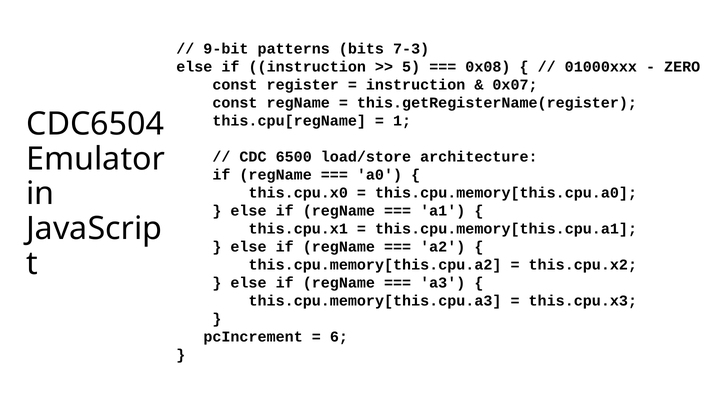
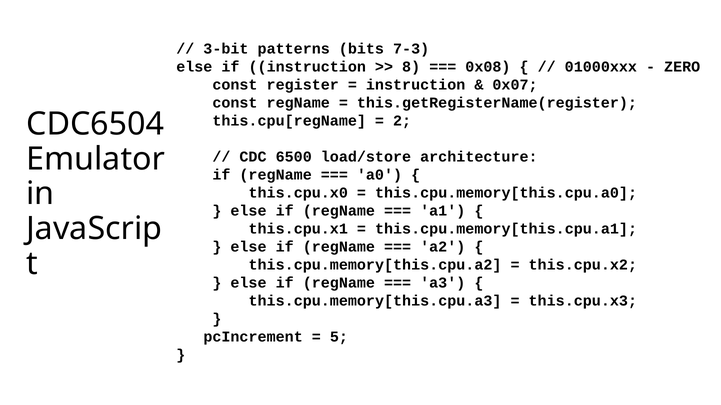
9-bit: 9-bit -> 3-bit (226, 49)
5: 5 -> 8 (411, 67)
1: 1 -> 2 (402, 121)
6: 6 -> 5 (339, 337)
